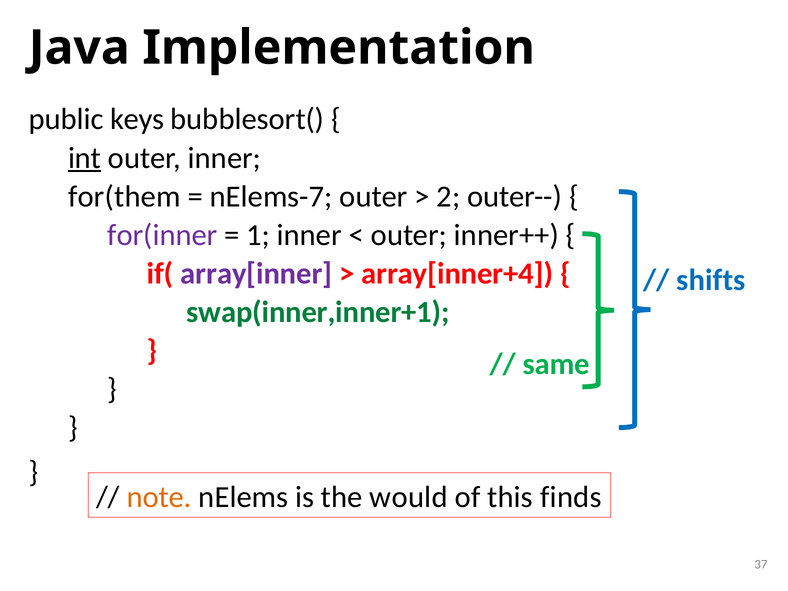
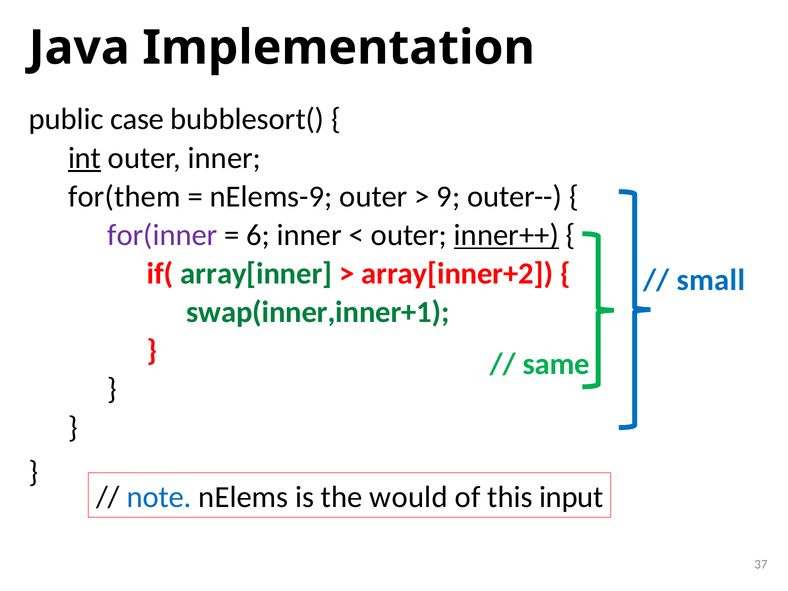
keys: keys -> case (137, 119)
nElems-7: nElems-7 -> nElems-9 (271, 197)
2: 2 -> 9 (448, 197)
1: 1 -> 6 (258, 235)
inner++ underline: none -> present (506, 235)
array[inner colour: purple -> green (256, 274)
array[inner+4: array[inner+4 -> array[inner+2 (457, 274)
shifts: shifts -> small (711, 280)
note colour: orange -> blue (159, 497)
finds: finds -> input (571, 497)
